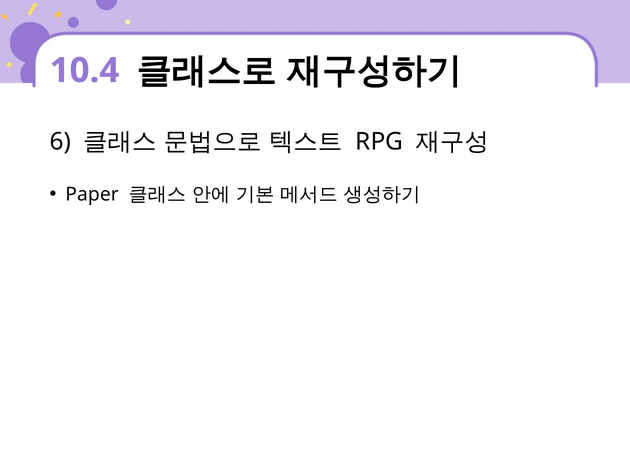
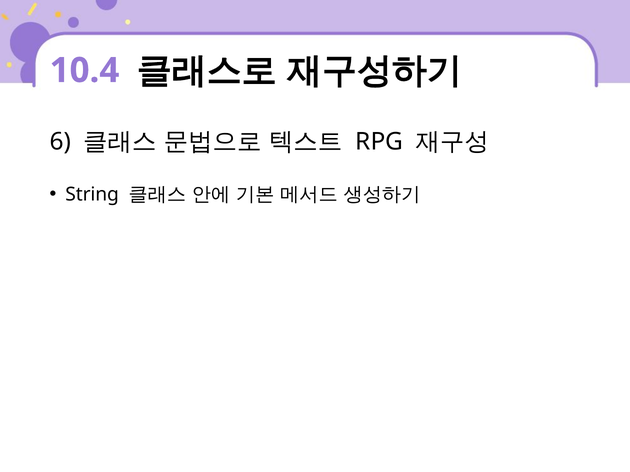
Paper: Paper -> String (92, 195)
